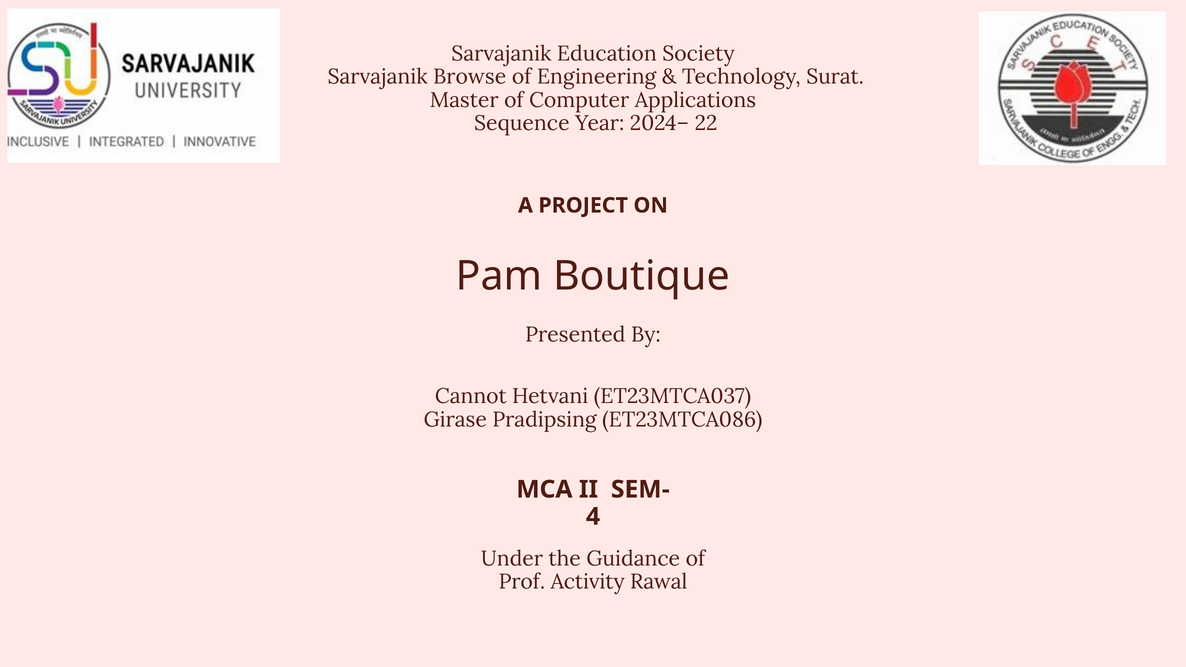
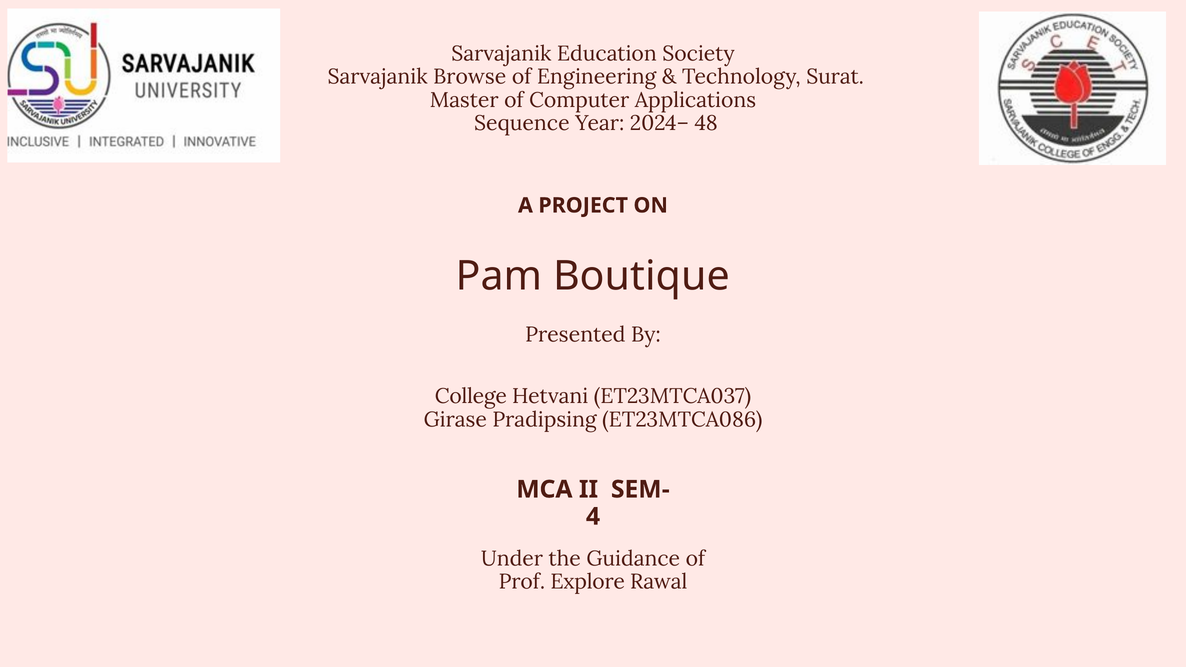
22: 22 -> 48 (706, 123)
Cannot: Cannot -> College (471, 396)
Activity: Activity -> Explore (588, 582)
